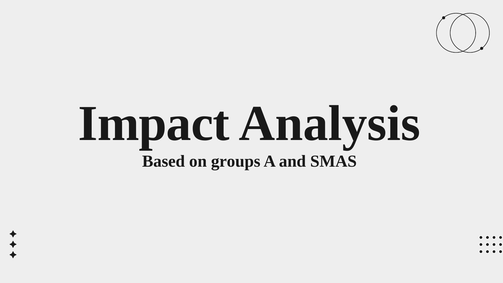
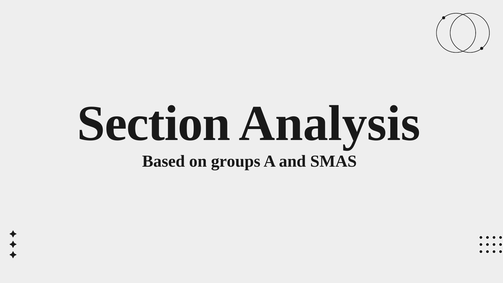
Impact: Impact -> Section (154, 124)
